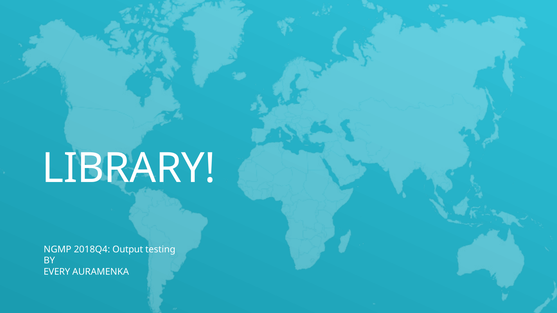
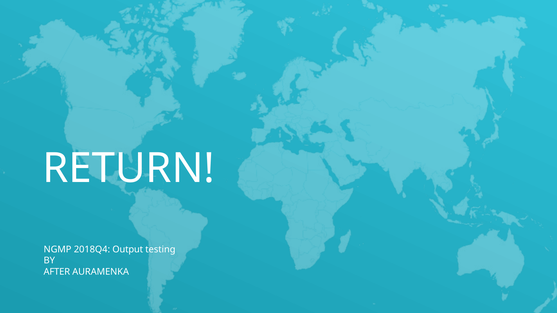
LIBRARY: LIBRARY -> RETURN (129, 168)
EVERY: EVERY -> AFTER (57, 272)
